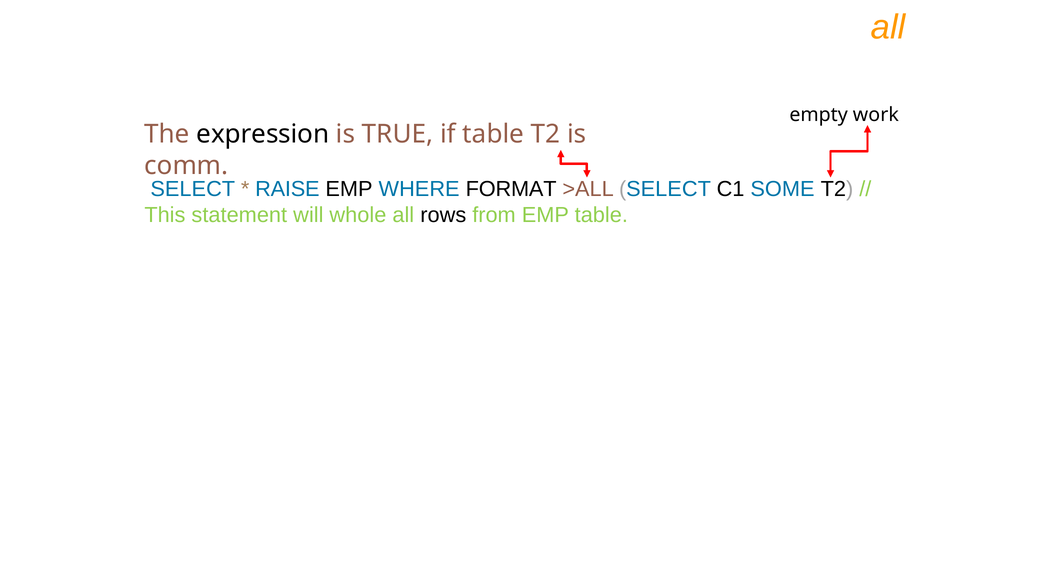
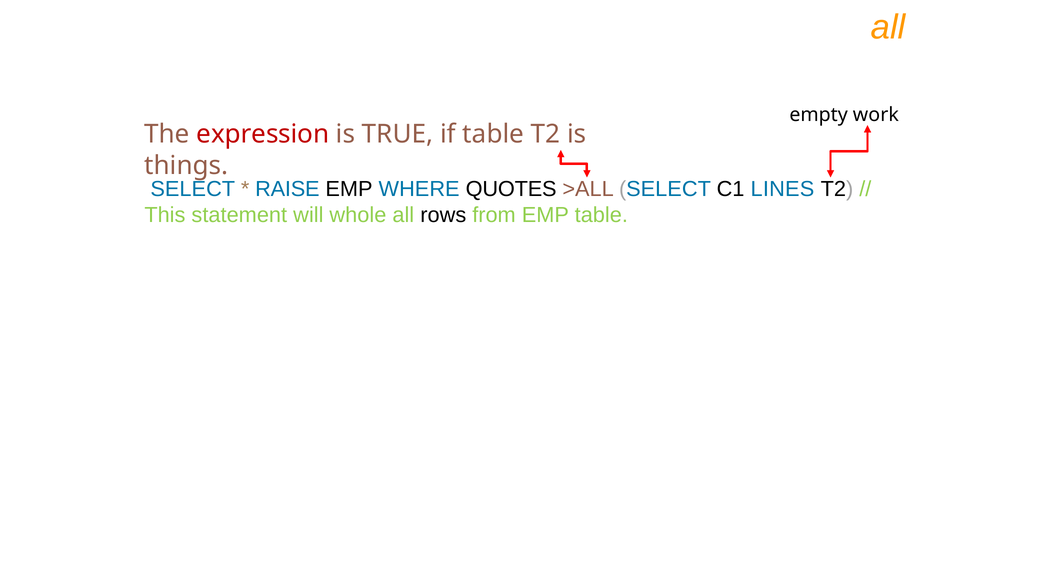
expression colour: black -> red (263, 134)
comm: comm -> things (186, 166)
FORMAT: FORMAT -> QUOTES (511, 189)
SOME: SOME -> LINES (782, 189)
